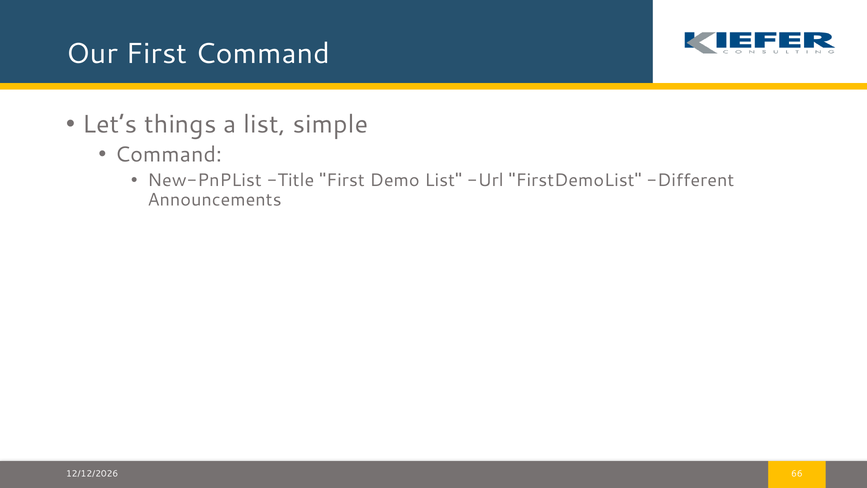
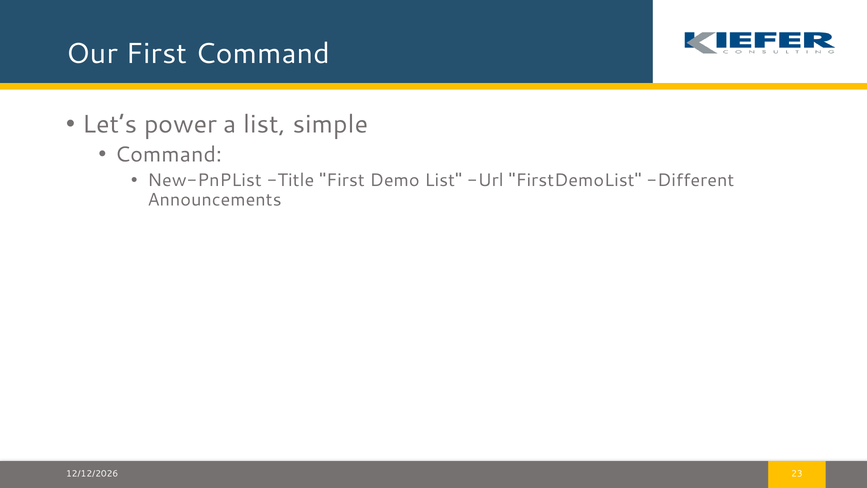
things: things -> power (181, 124)
66: 66 -> 23 (797, 473)
